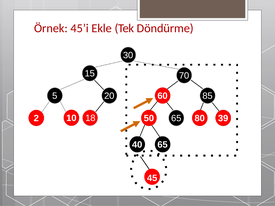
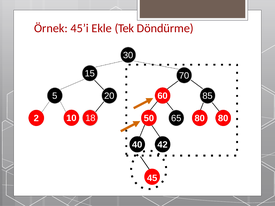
80 39: 39 -> 80 (223, 118)
40 65: 65 -> 42 (163, 145)
